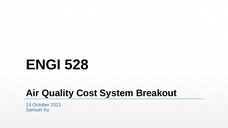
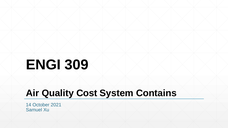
528: 528 -> 309 (77, 65)
Breakout: Breakout -> Contains (156, 93)
